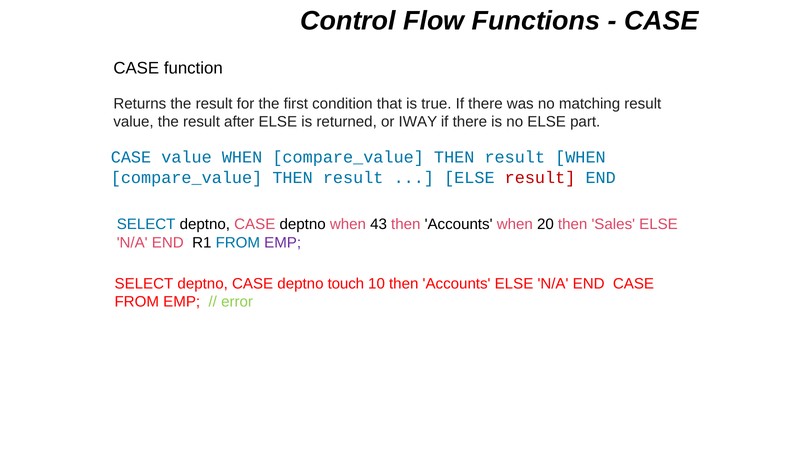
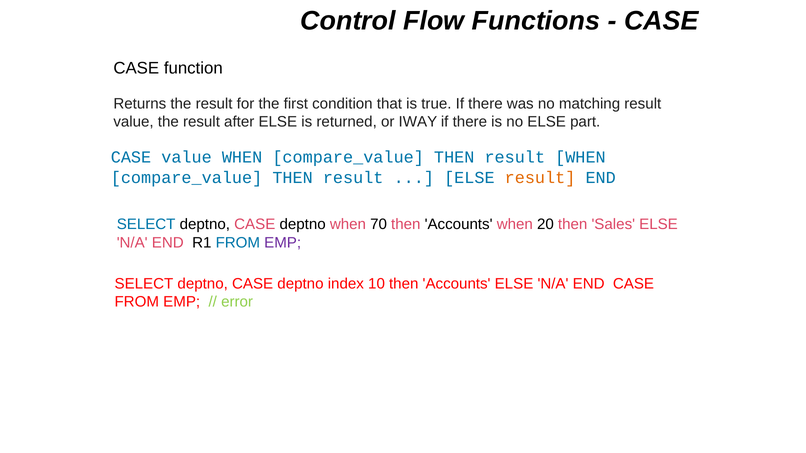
result colour: red -> orange (540, 178)
43: 43 -> 70 (379, 225)
touch: touch -> index (346, 284)
